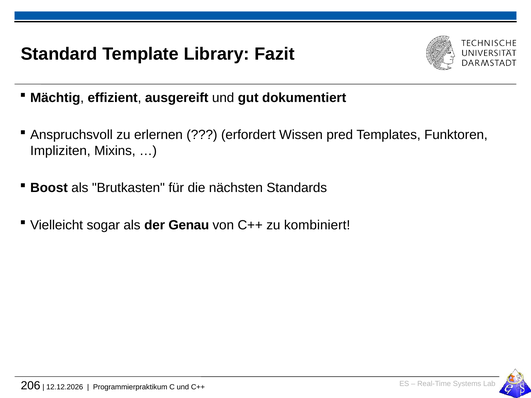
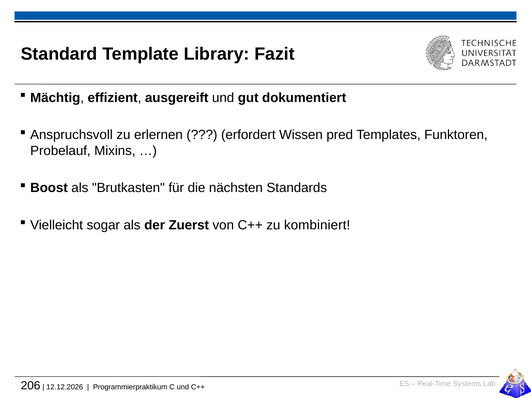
Impliziten: Impliziten -> Probelauf (60, 151)
Genau: Genau -> Zuerst (189, 225)
